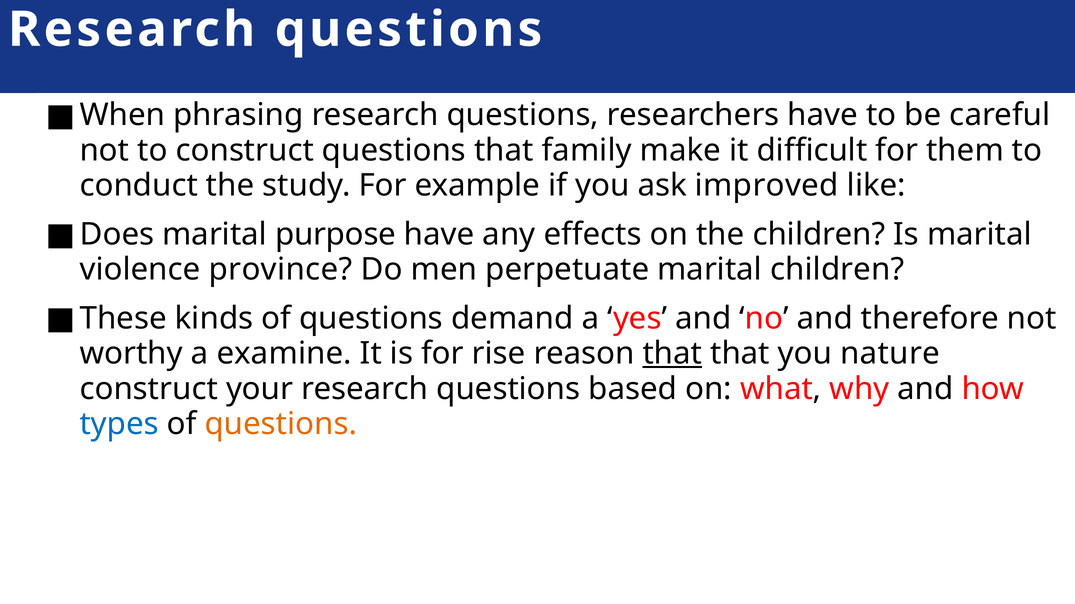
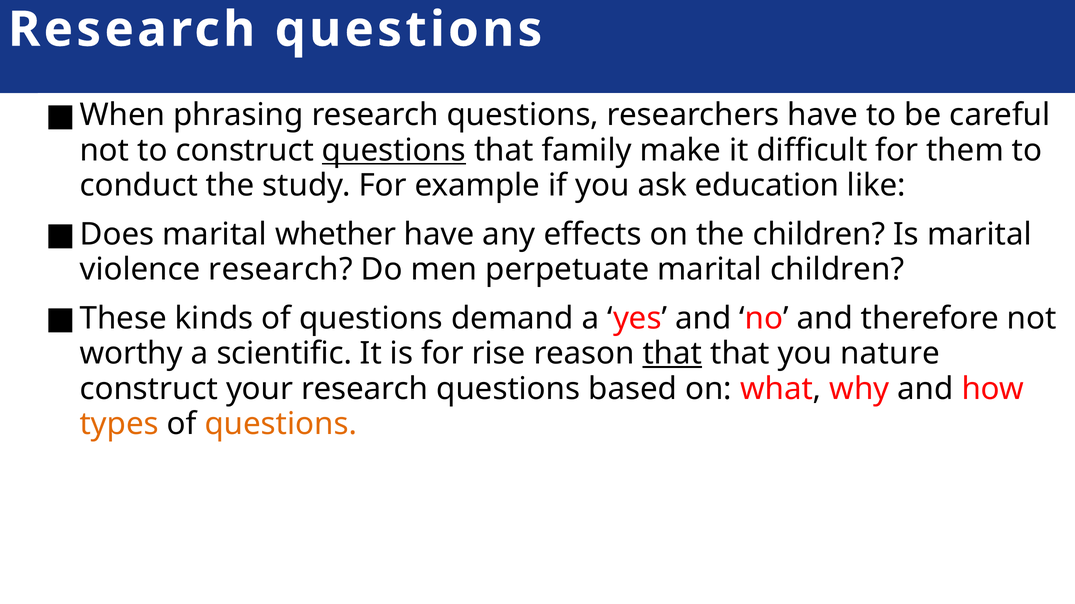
questions underline: none -> present (394, 150)
improved: improved -> education (767, 186)
purpose: purpose -> whether (336, 235)
violence province: province -> research (281, 270)
examine: examine -> scientific (284, 354)
types colour: blue -> orange (119, 424)
